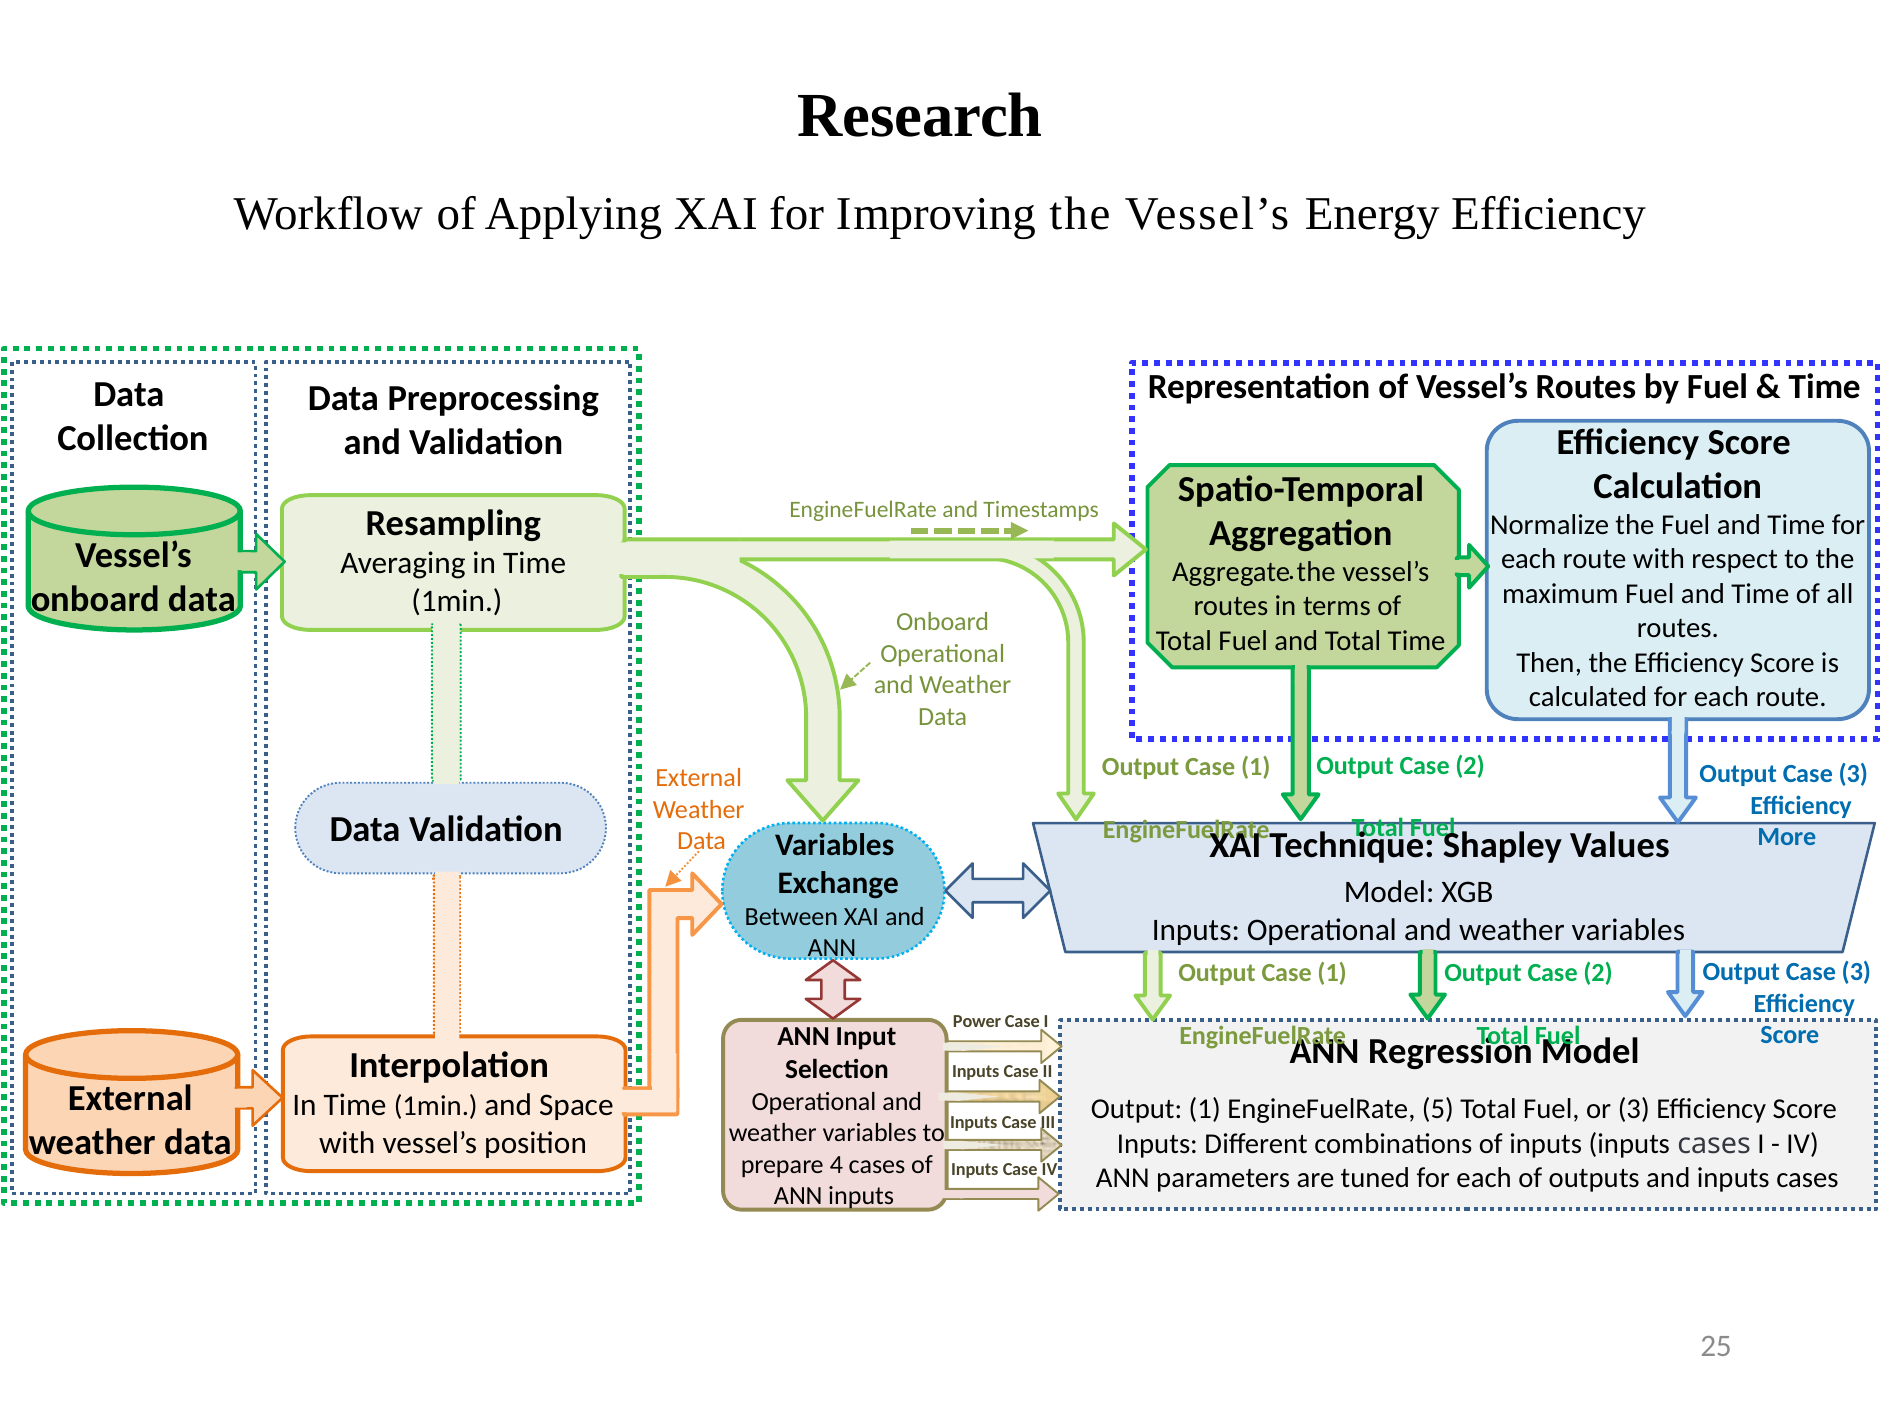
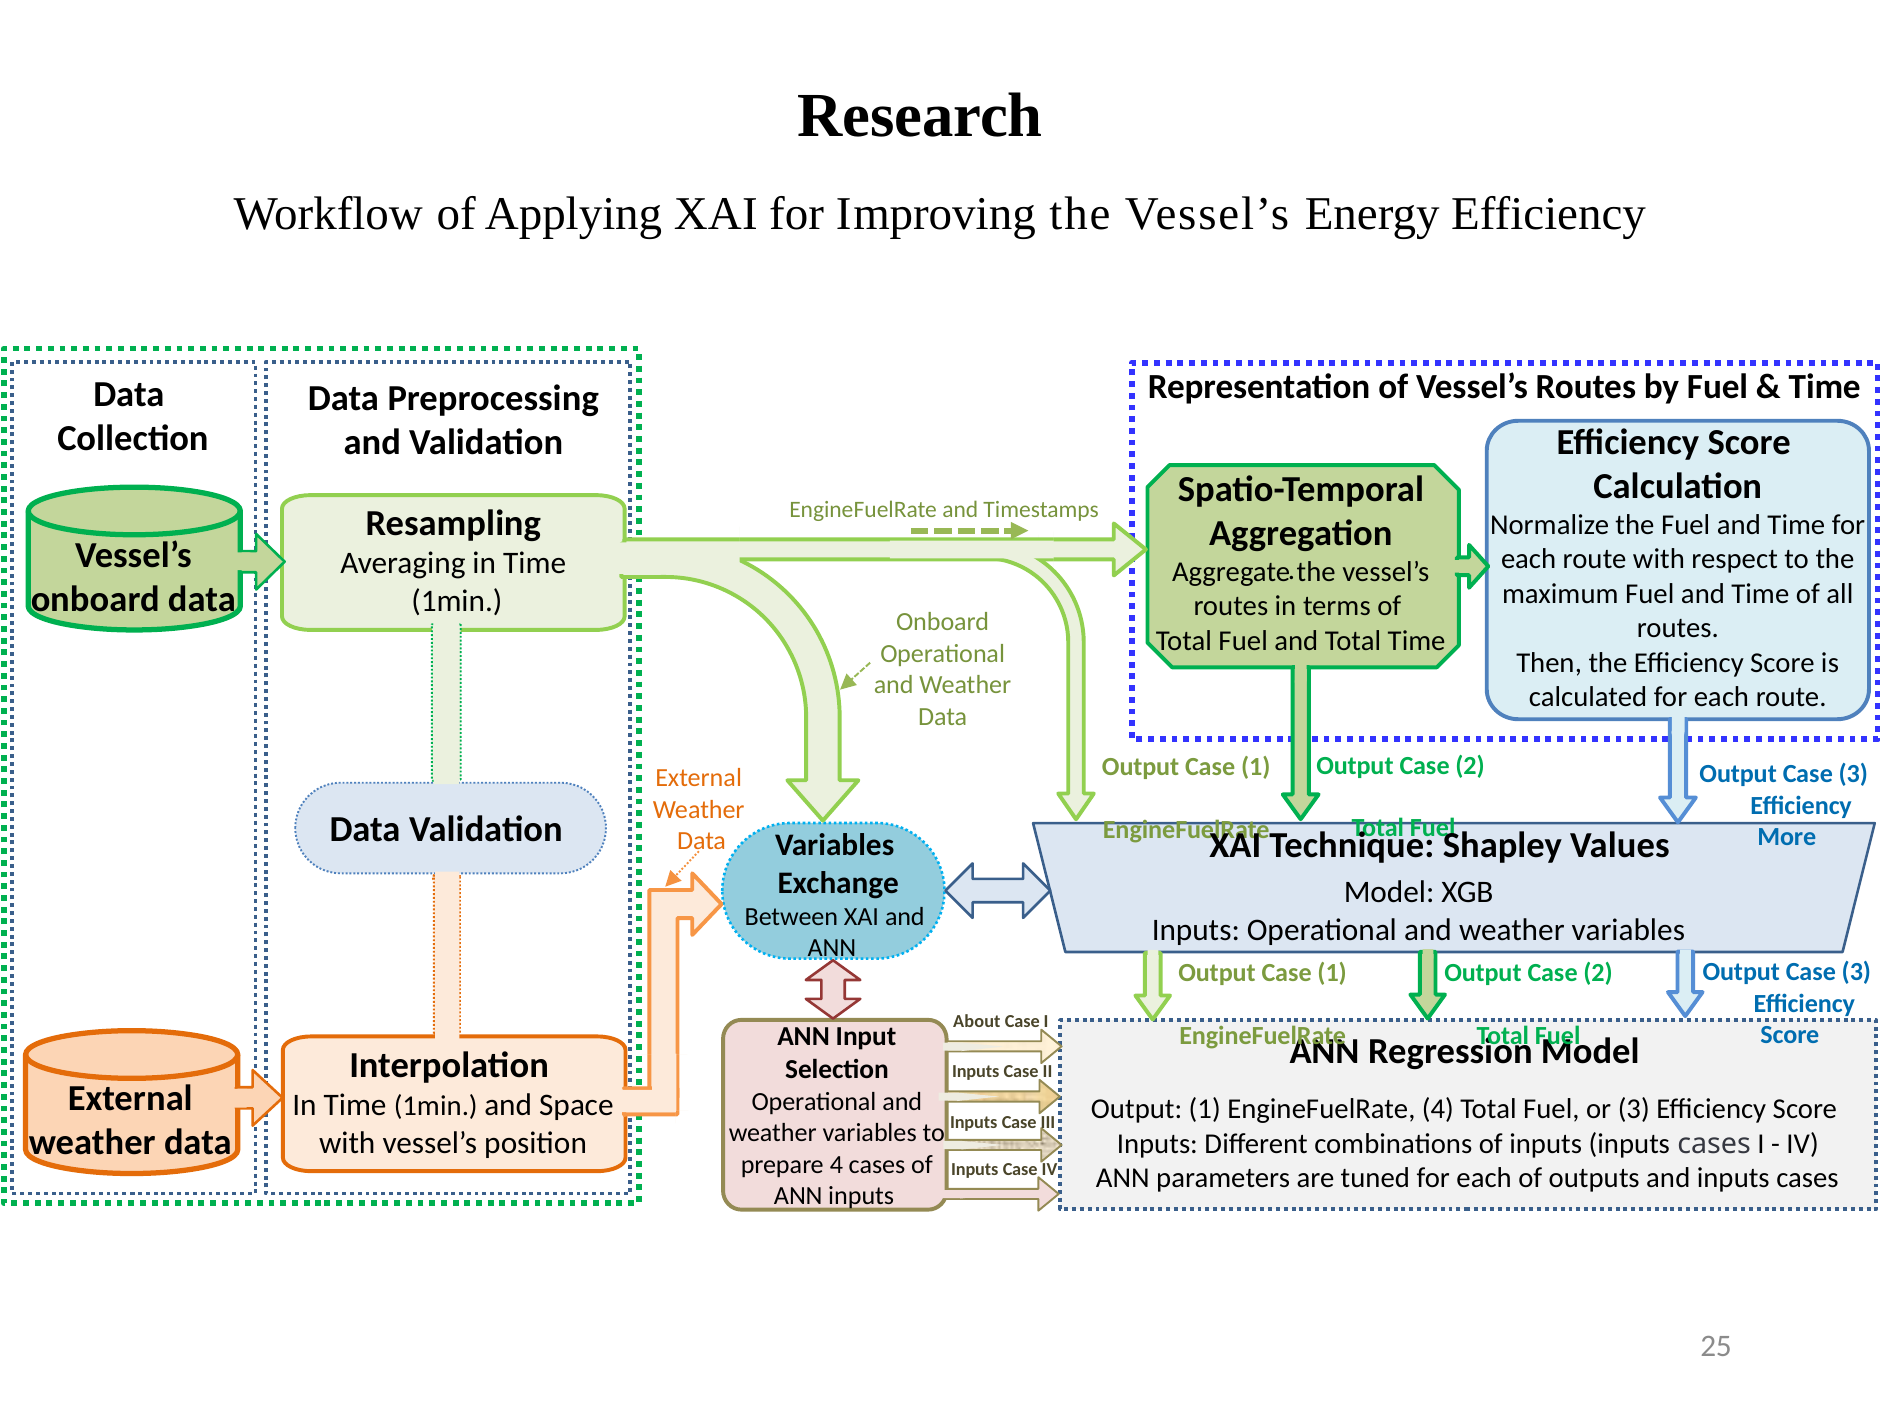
Power: Power -> About (977, 1021)
EngineFuelRate 5: 5 -> 4 (1438, 1109)
